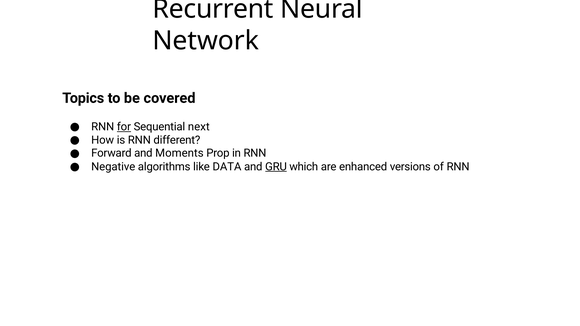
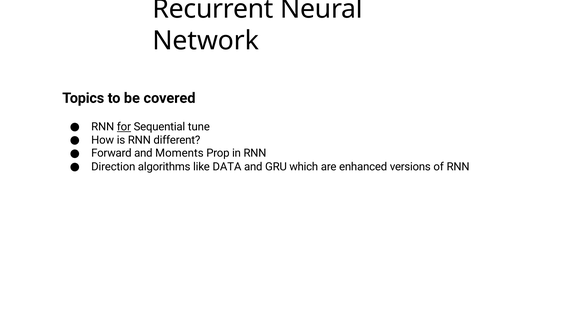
next: next -> tune (199, 127)
Negative: Negative -> Direction (113, 167)
GRU underline: present -> none (276, 167)
